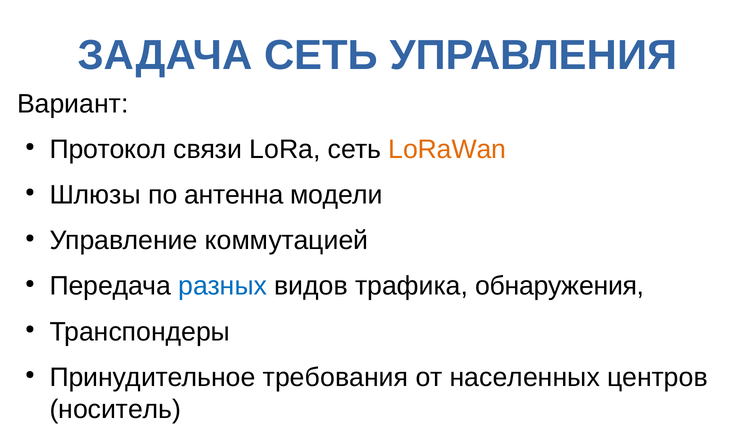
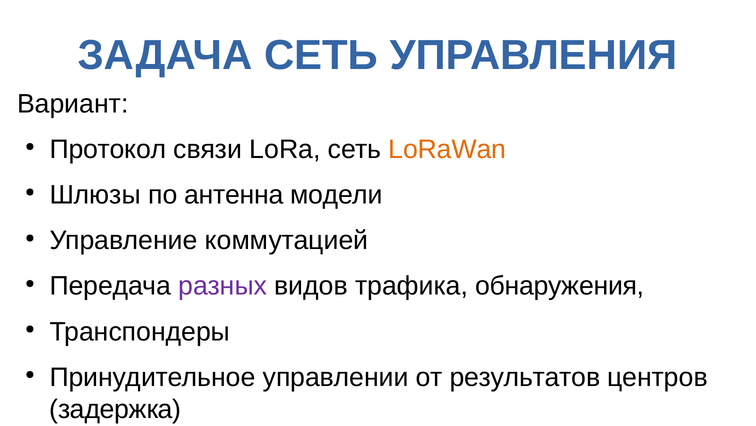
разных colour: blue -> purple (223, 286)
требования: требования -> управлении (336, 377)
населенных: населенных -> результатов (525, 377)
носитель: носитель -> задержка (115, 409)
